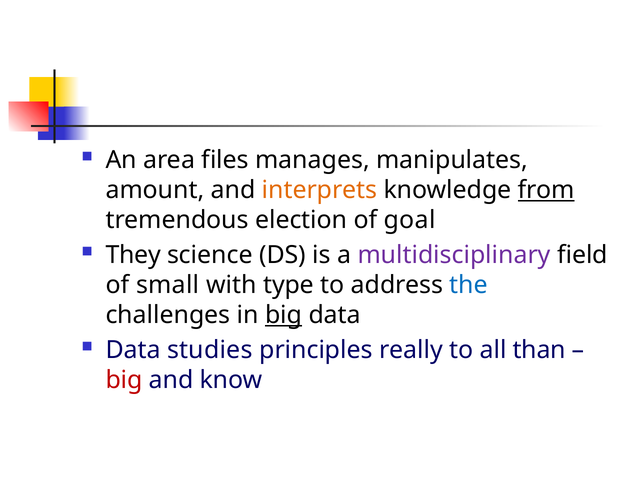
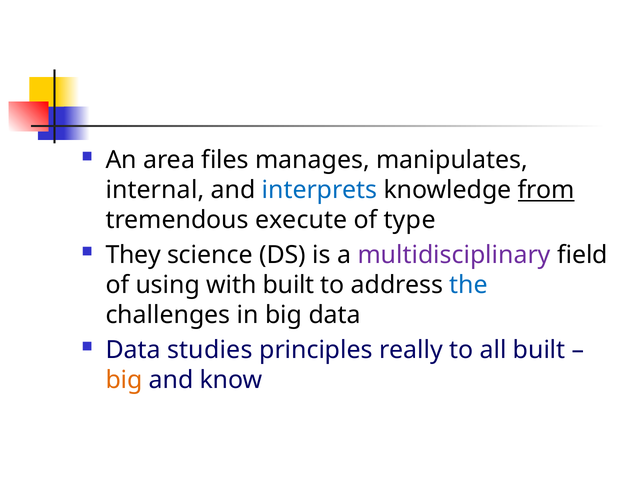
amount: amount -> internal (155, 190)
interprets colour: orange -> blue (320, 190)
election: election -> execute (301, 220)
goal: goal -> type (410, 220)
small: small -> using (168, 285)
with type: type -> built (289, 285)
big underline: present -> none (284, 315)
all than: than -> built (539, 350)
big colour: red -> orange (124, 380)
